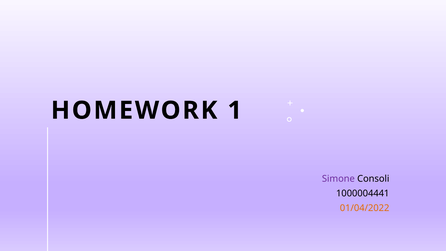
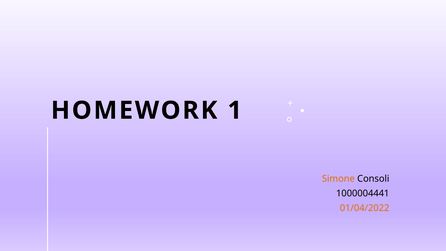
Simone colour: purple -> orange (338, 179)
